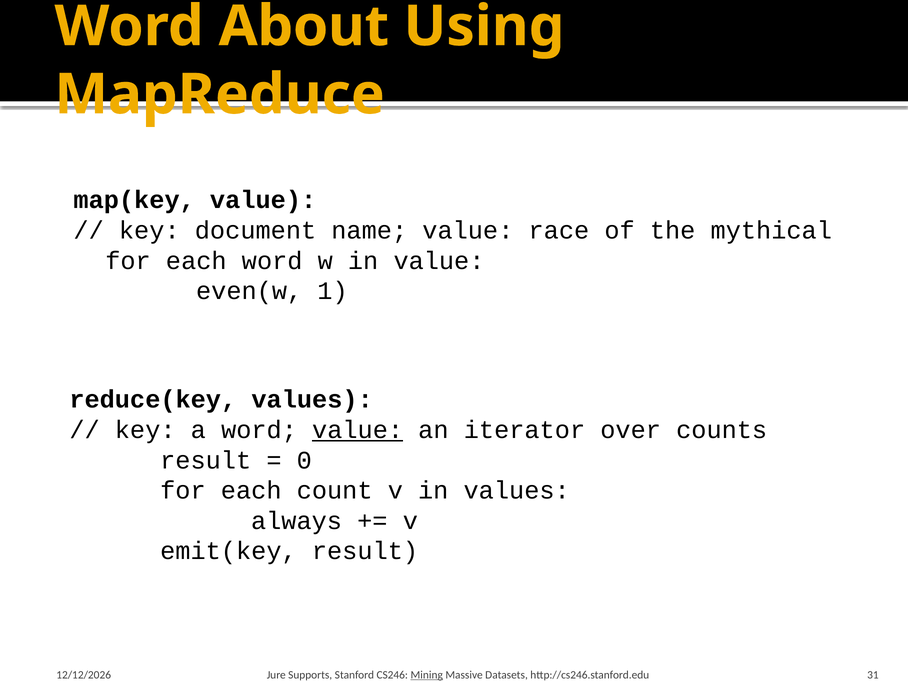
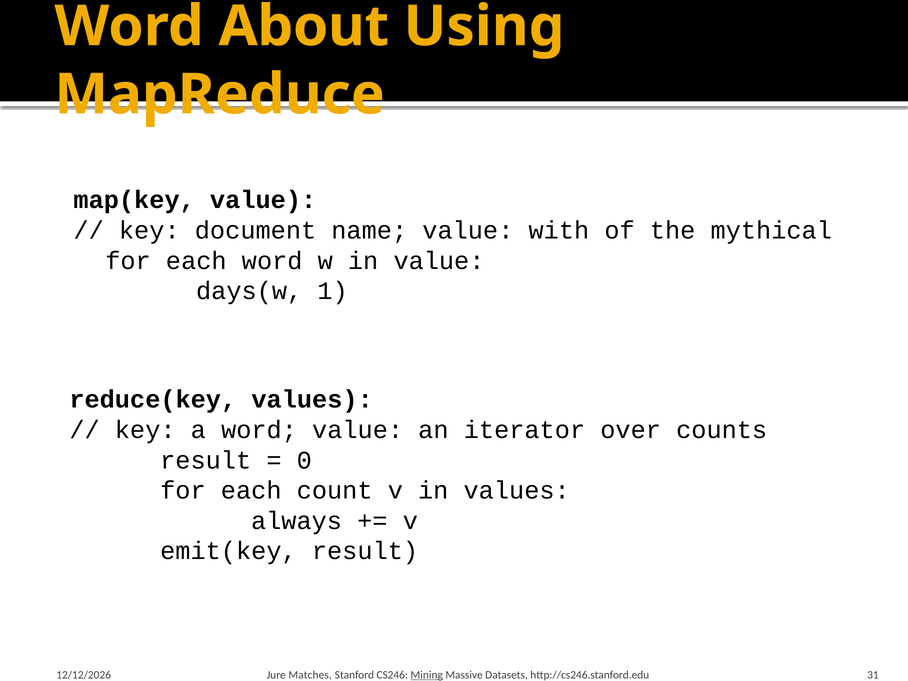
race: race -> with (559, 230)
even(w: even(w -> days(w (249, 291)
value underline: present -> none (358, 430)
Supports: Supports -> Matches (310, 675)
